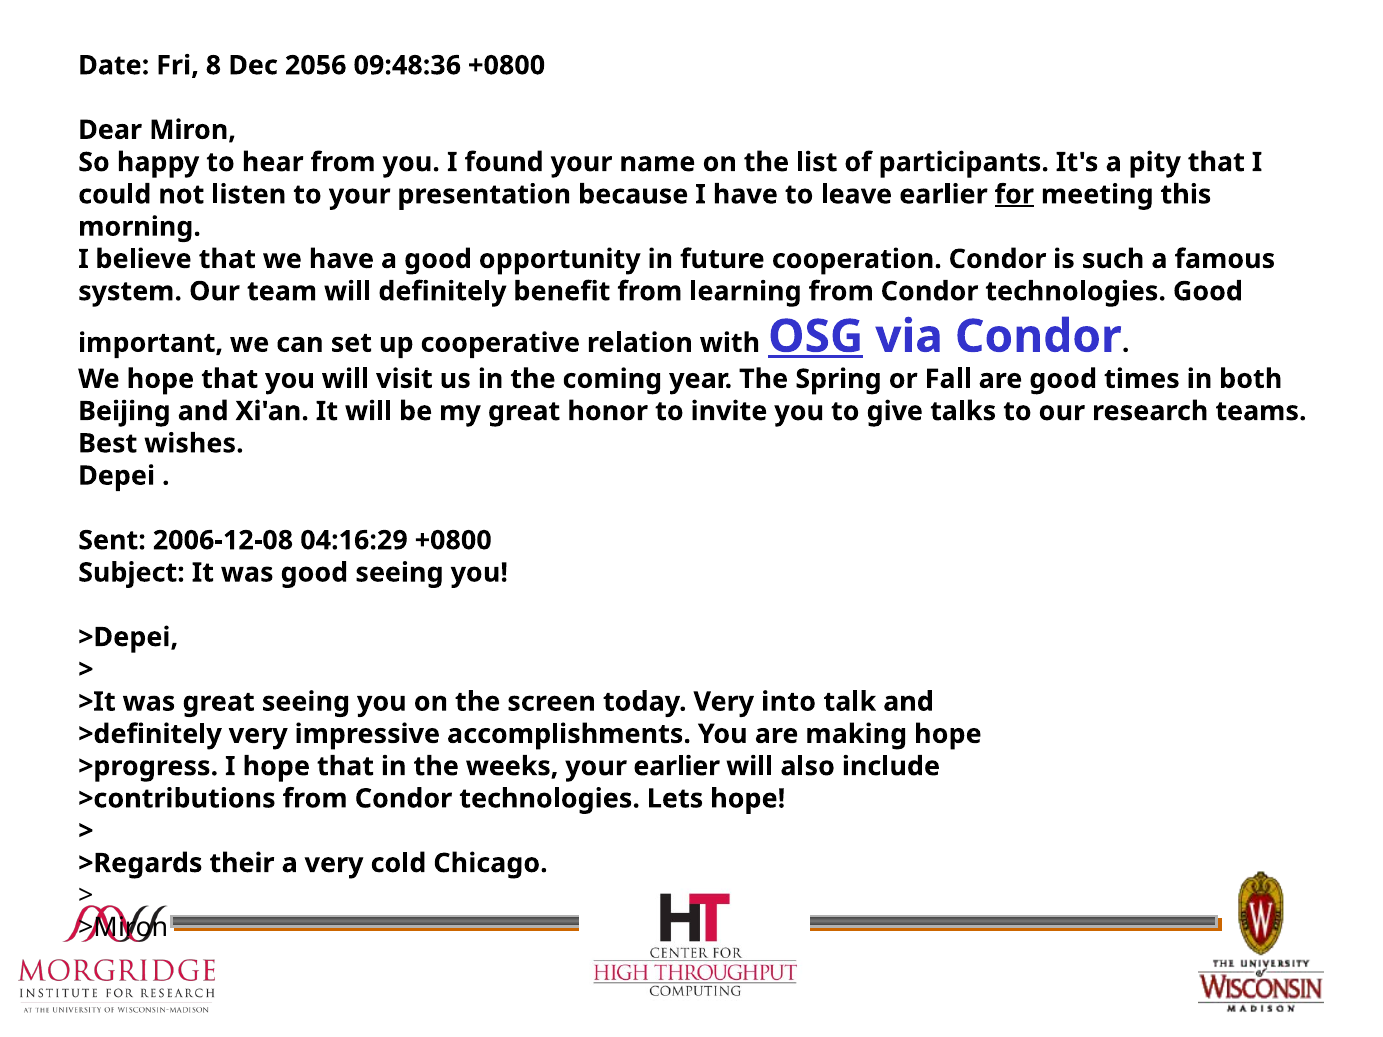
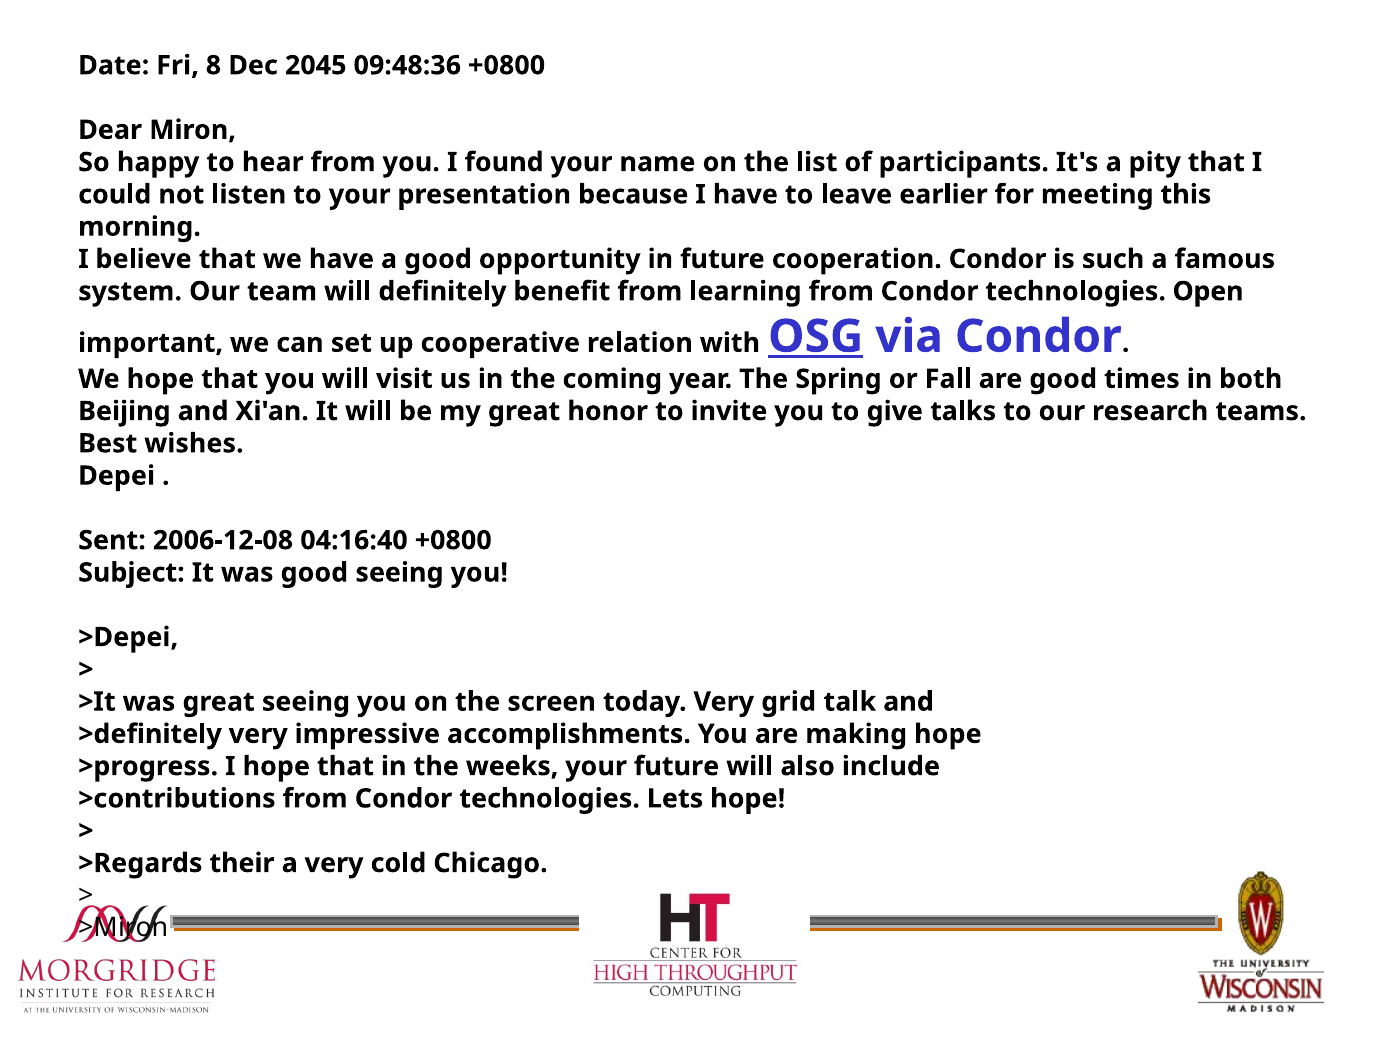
2056: 2056 -> 2045 (316, 65)
for underline: present -> none (1014, 195)
technologies Good: Good -> Open (1208, 291)
04:16:29: 04:16:29 -> 04:16:40 (354, 541)
into: into -> grid (789, 702)
your earlier: earlier -> future (677, 767)
